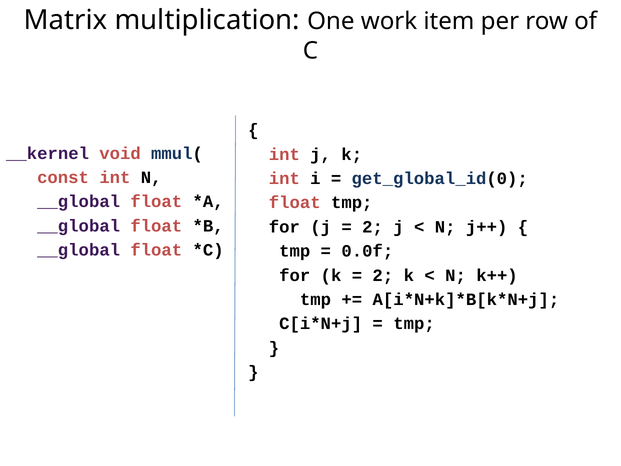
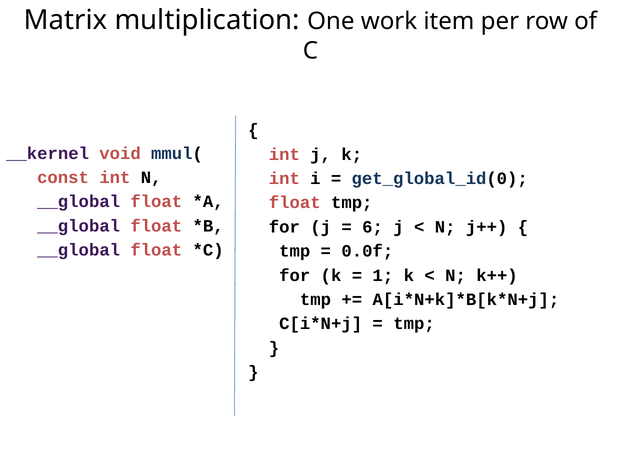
2: 2 -> 6 (373, 227)
2: 2 -> 1 (383, 275)
